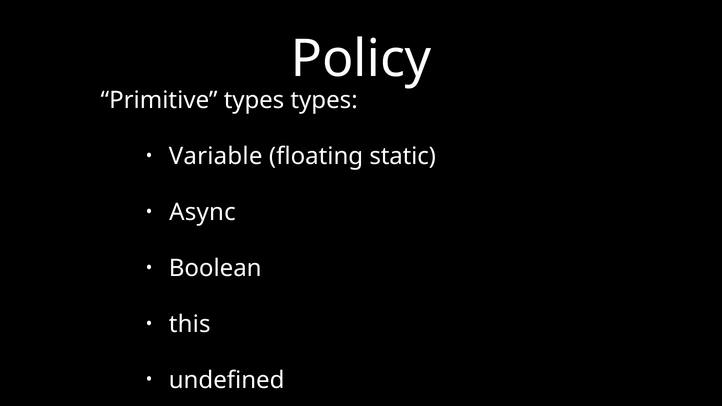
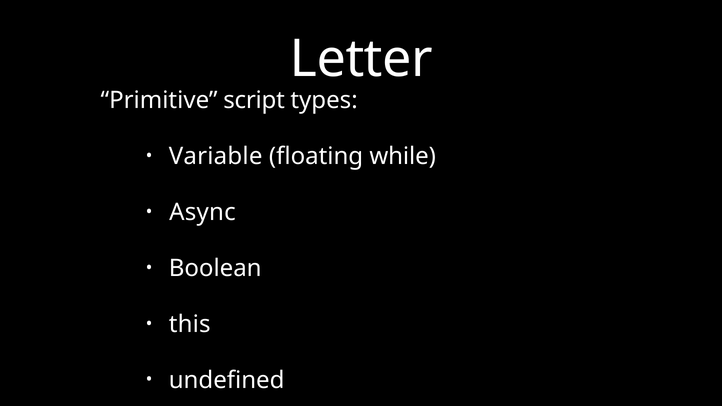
Policy: Policy -> Letter (361, 59)
Primitive types: types -> script (254, 100)
static: static -> while (403, 156)
